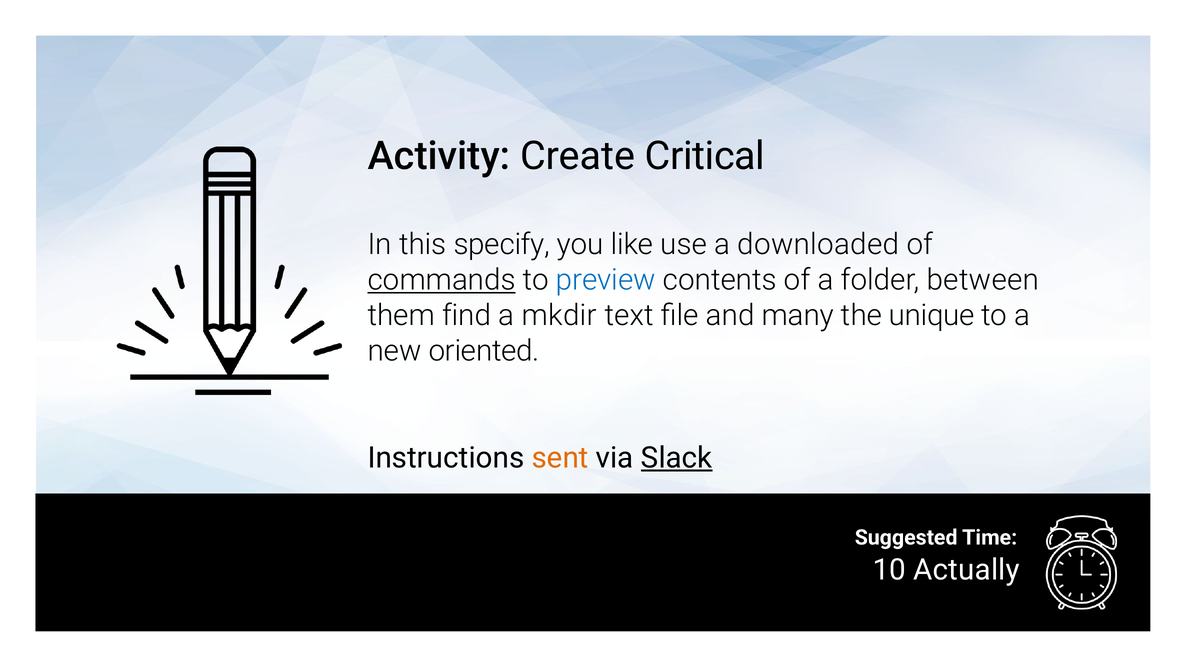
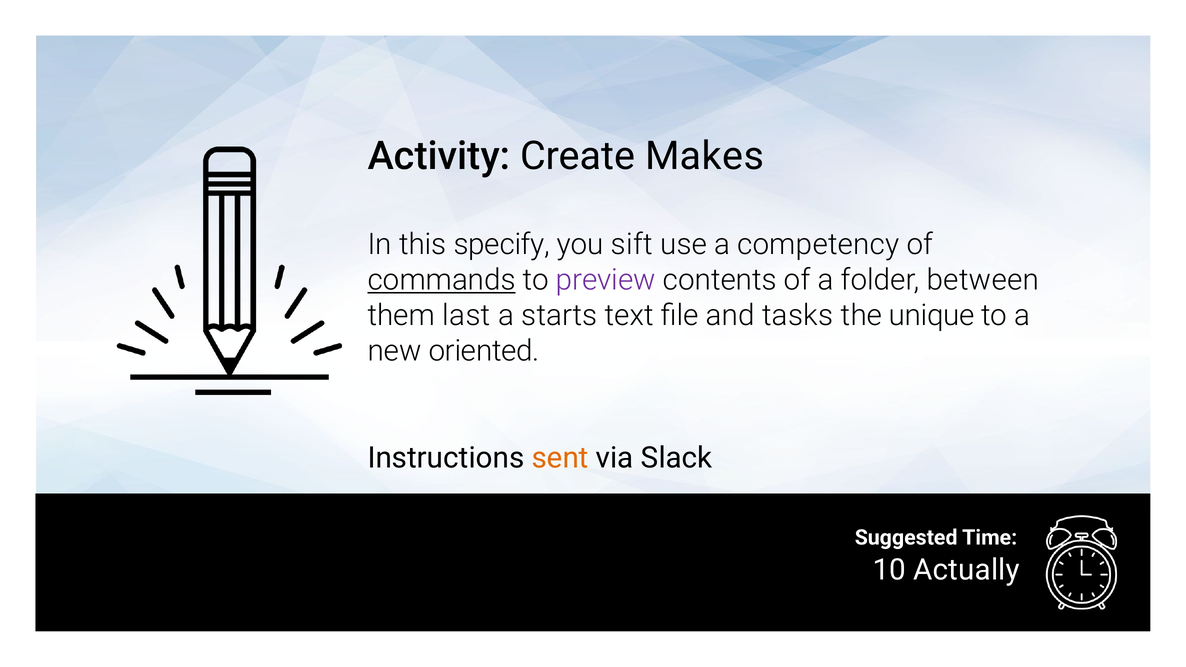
Critical: Critical -> Makes (705, 156)
like: like -> sift (632, 245)
downloaded: downloaded -> competency (818, 245)
preview colour: blue -> purple (606, 280)
find: find -> last (466, 316)
mkdir: mkdir -> starts (559, 316)
many: many -> tasks (798, 316)
Slack underline: present -> none (677, 458)
